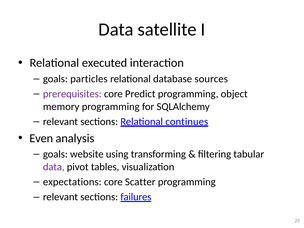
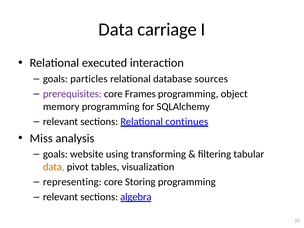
satellite: satellite -> carriage (167, 29)
Predict: Predict -> Frames (140, 94)
Even: Even -> Miss (41, 138)
data colour: purple -> orange (54, 167)
expectations: expectations -> representing (72, 182)
Scatter: Scatter -> Storing (140, 182)
failures: failures -> algebra (136, 197)
